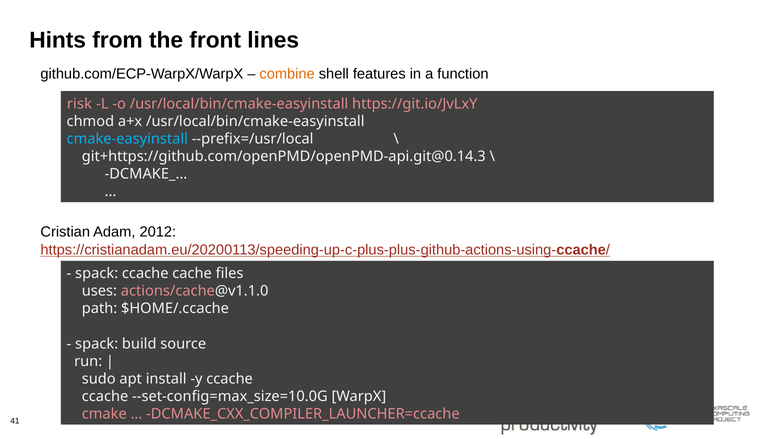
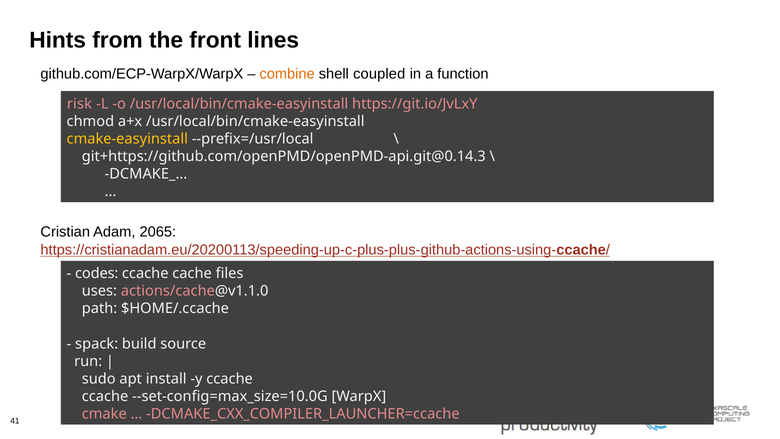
features: features -> coupled (379, 74)
cmake-easyinstall colour: light blue -> yellow (127, 139)
2012: 2012 -> 2065 (158, 232)
spack: spack -> codes (97, 273)
